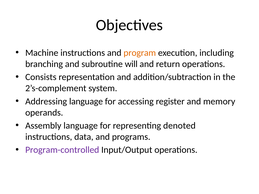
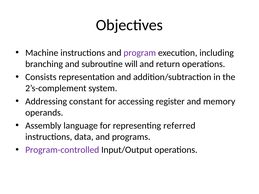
program colour: orange -> purple (140, 53)
Addressing language: language -> constant (86, 101)
denoted: denoted -> referred (179, 126)
